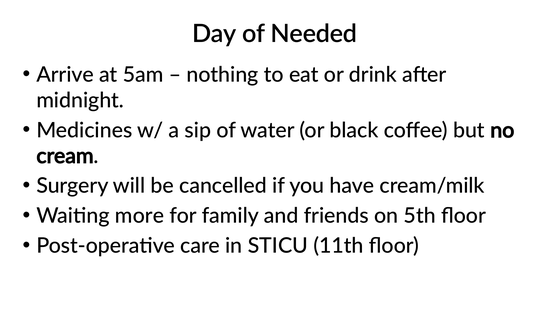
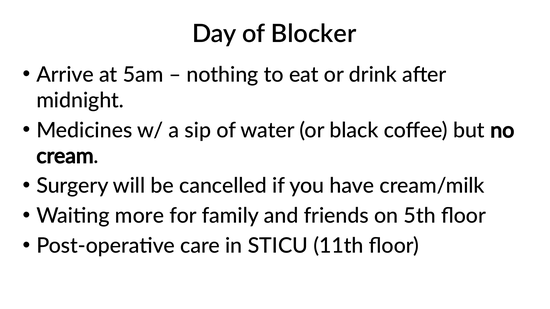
Needed: Needed -> Blocker (314, 34)
